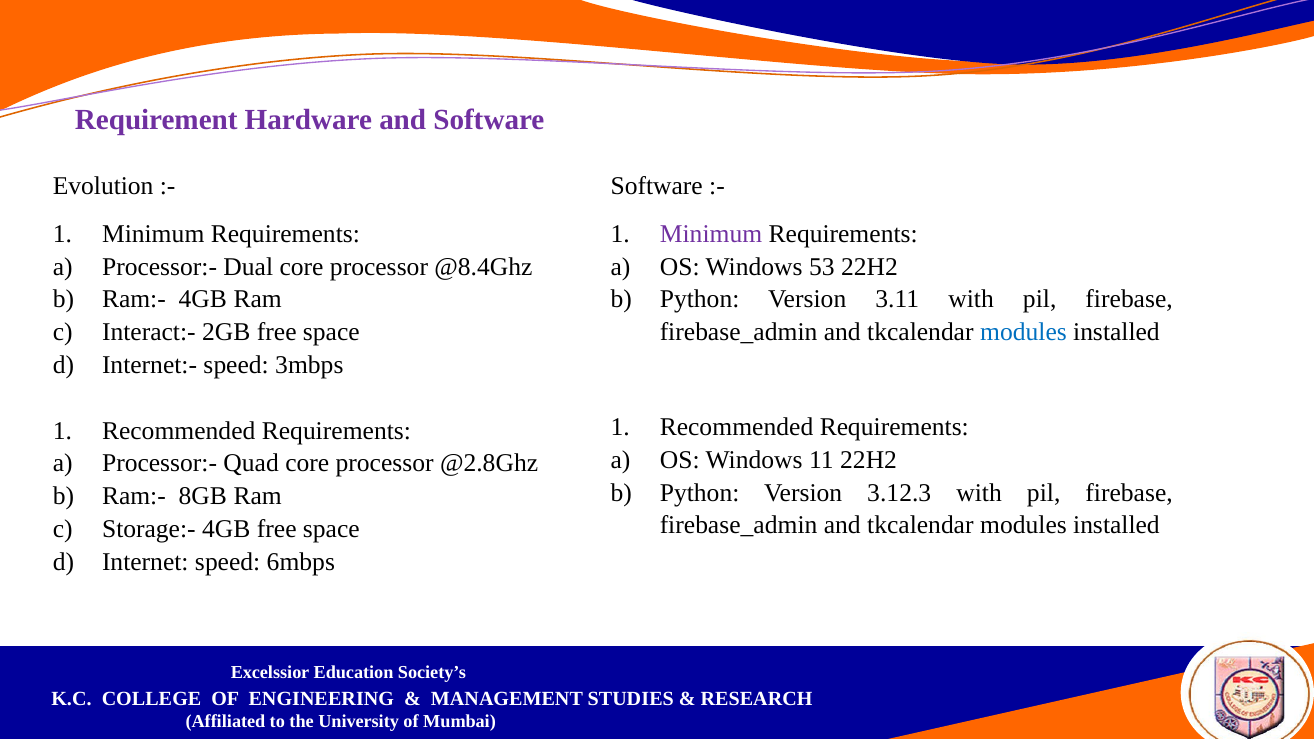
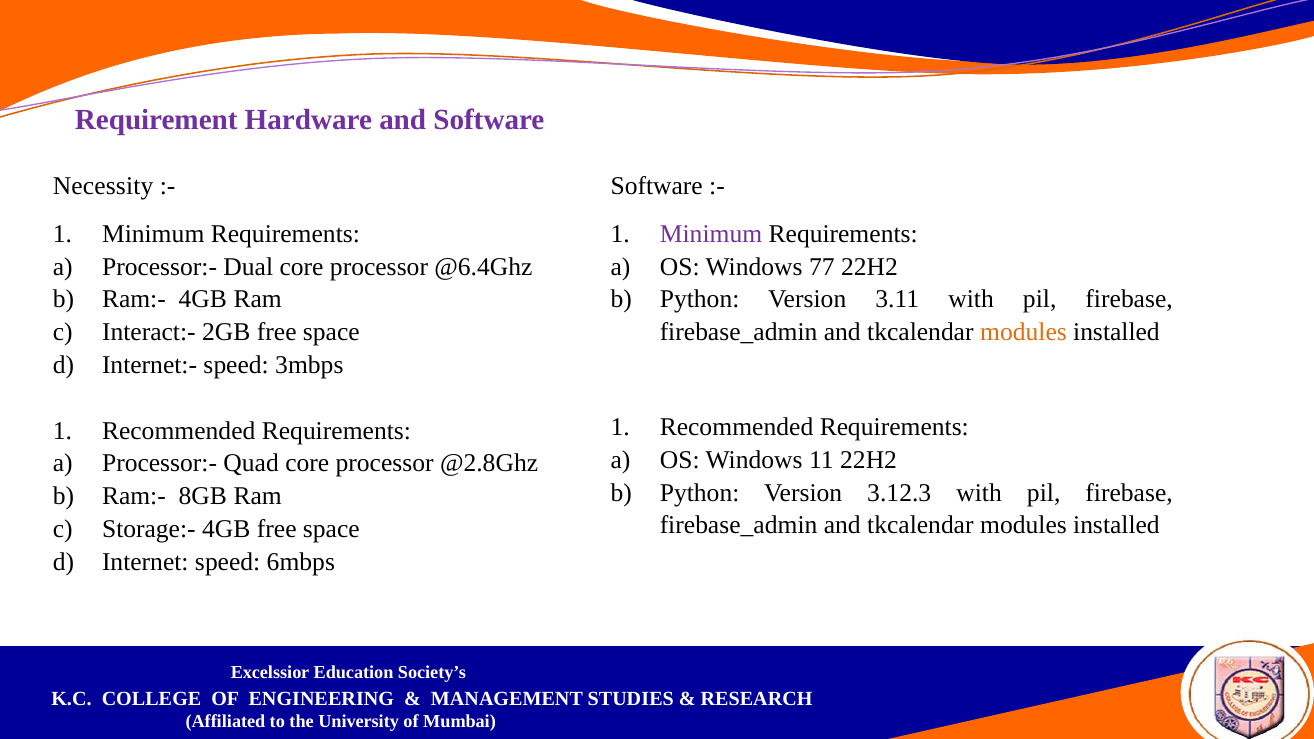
Evolution: Evolution -> Necessity (103, 187)
@8.4Ghz: @8.4Ghz -> @6.4Ghz (483, 267)
53: 53 -> 77 (822, 267)
modules colour: blue -> orange (1023, 332)
